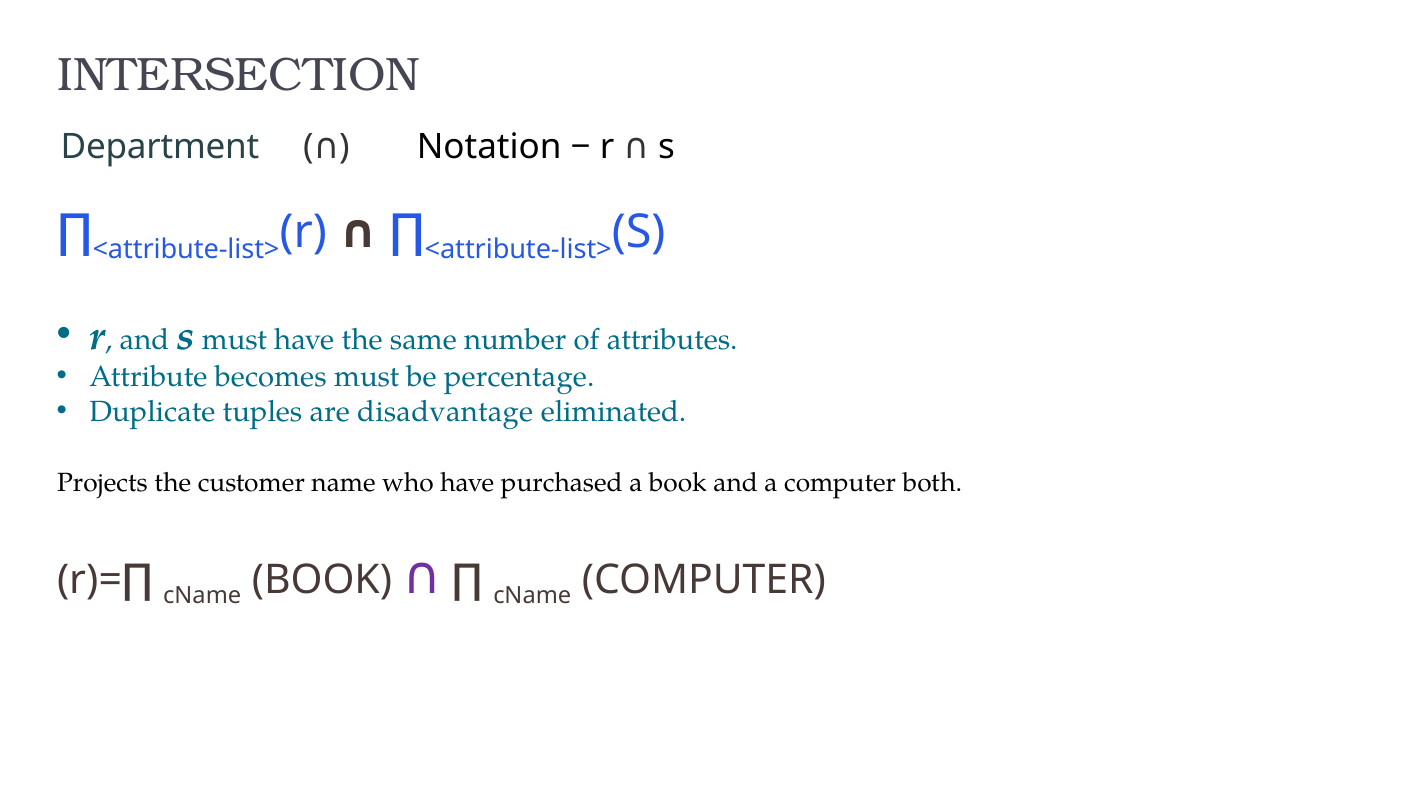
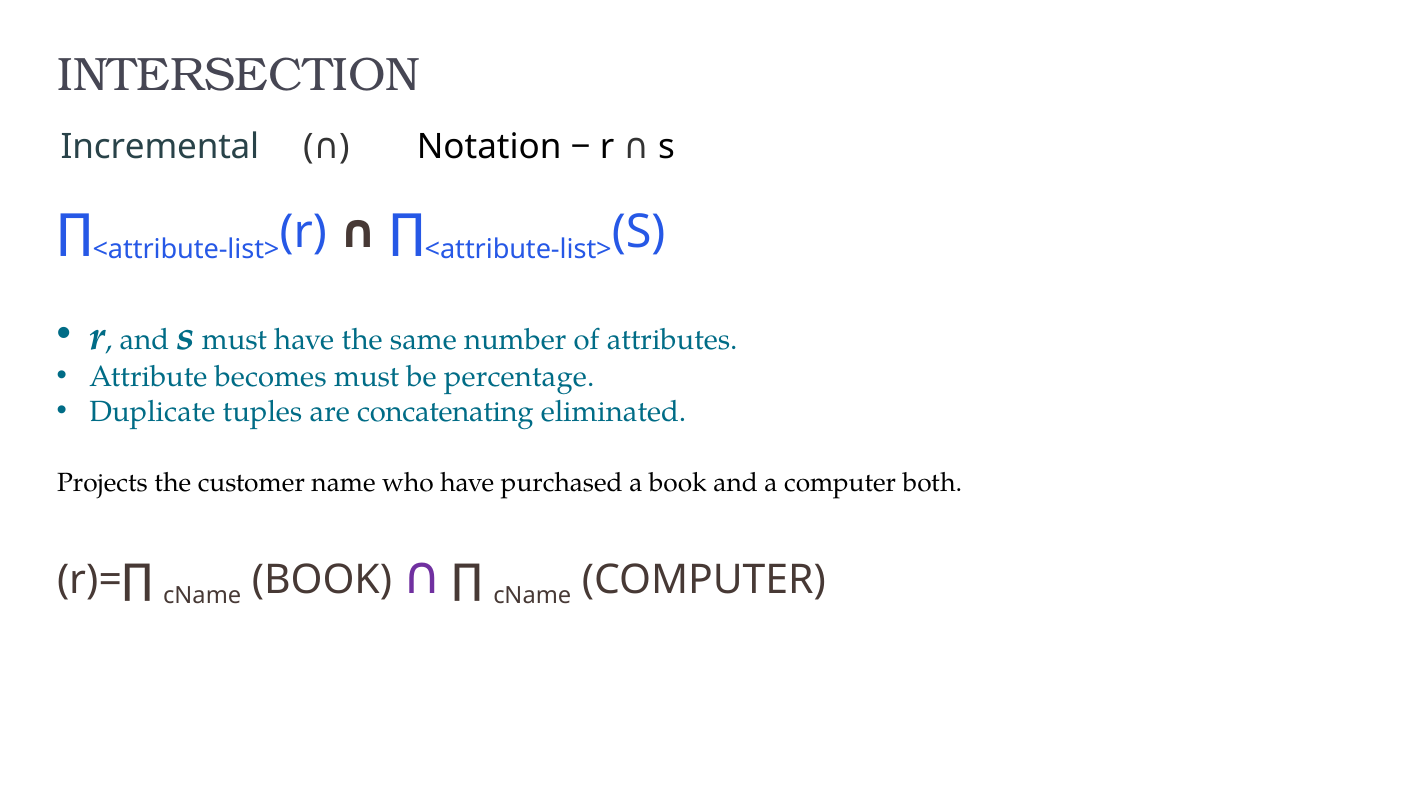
Department: Department -> Incremental (160, 147)
disadvantage: disadvantage -> concatenating (445, 412)
